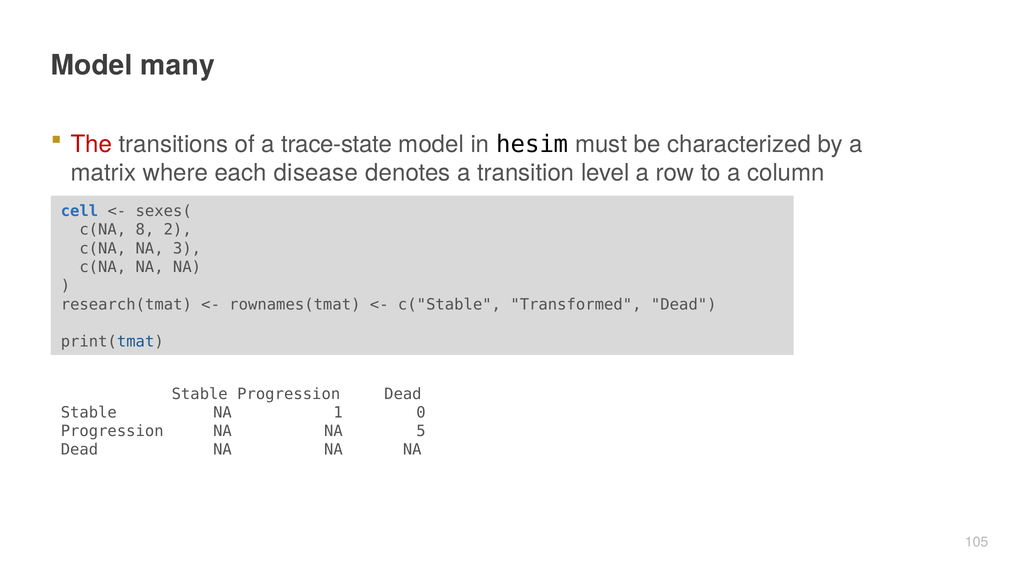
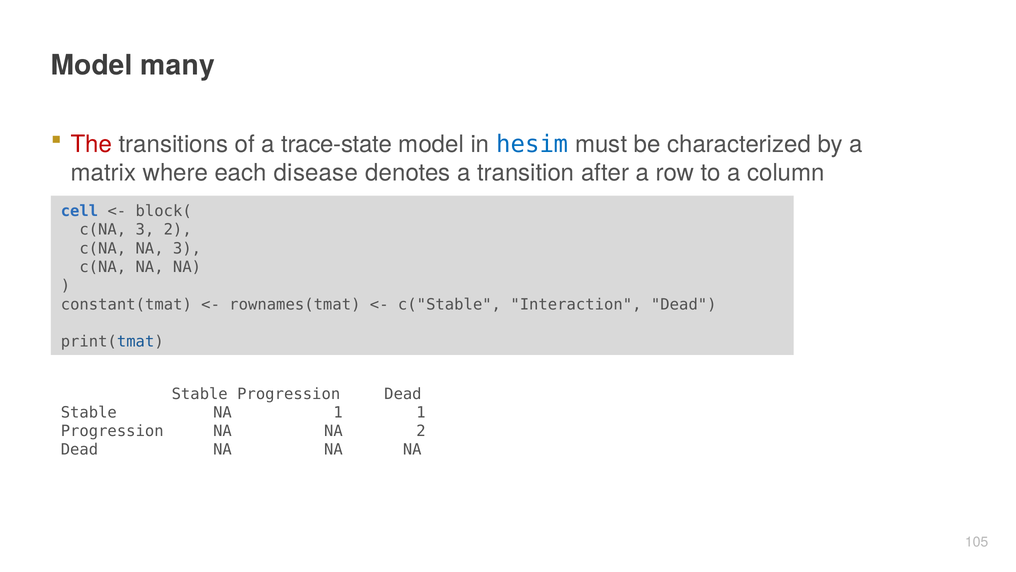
hesim colour: black -> blue (532, 144)
level: level -> after (605, 173)
sexes(: sexes( -> block( (164, 211)
c(NA 8: 8 -> 3 (145, 230)
research(tmat: research(tmat -> constant(tmat (126, 304)
Transformed: Transformed -> Interaction (576, 304)
1 0: 0 -> 1 (421, 412)
NA 5: 5 -> 2 (421, 431)
